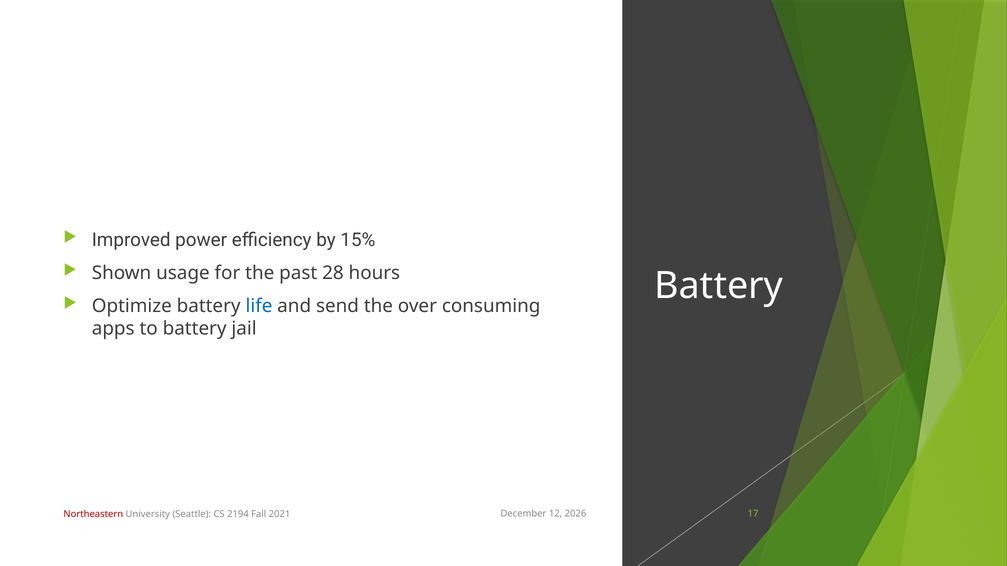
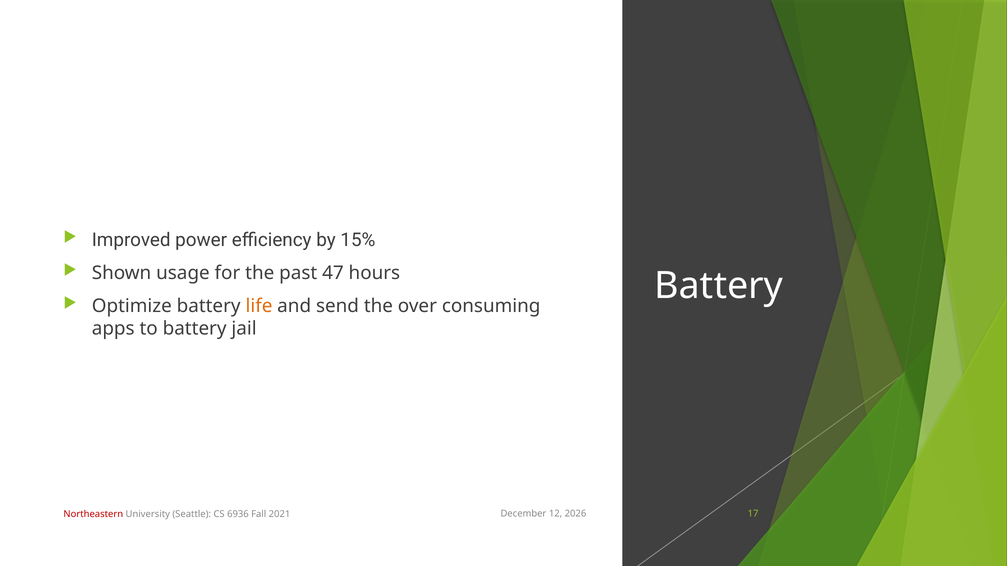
28: 28 -> 47 (333, 273)
life colour: blue -> orange (259, 306)
2194: 2194 -> 6936 (238, 515)
